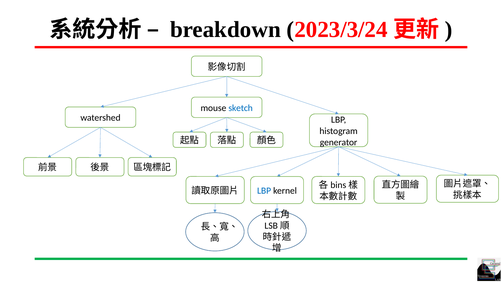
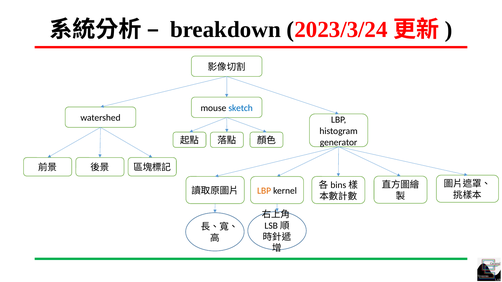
LBP colour: blue -> orange (264, 191)
